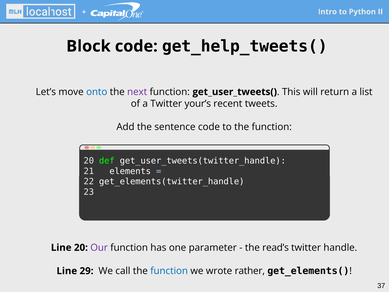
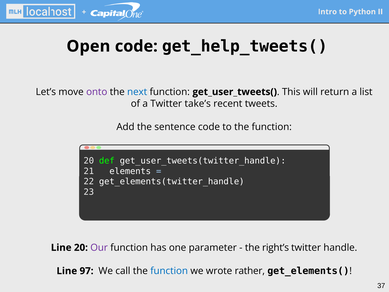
Block: Block -> Open (88, 46)
onto colour: blue -> purple (97, 92)
next colour: purple -> blue (137, 92)
your’s: your’s -> take’s (198, 103)
read’s: read’s -> right’s (276, 247)
29: 29 -> 97 (87, 271)
